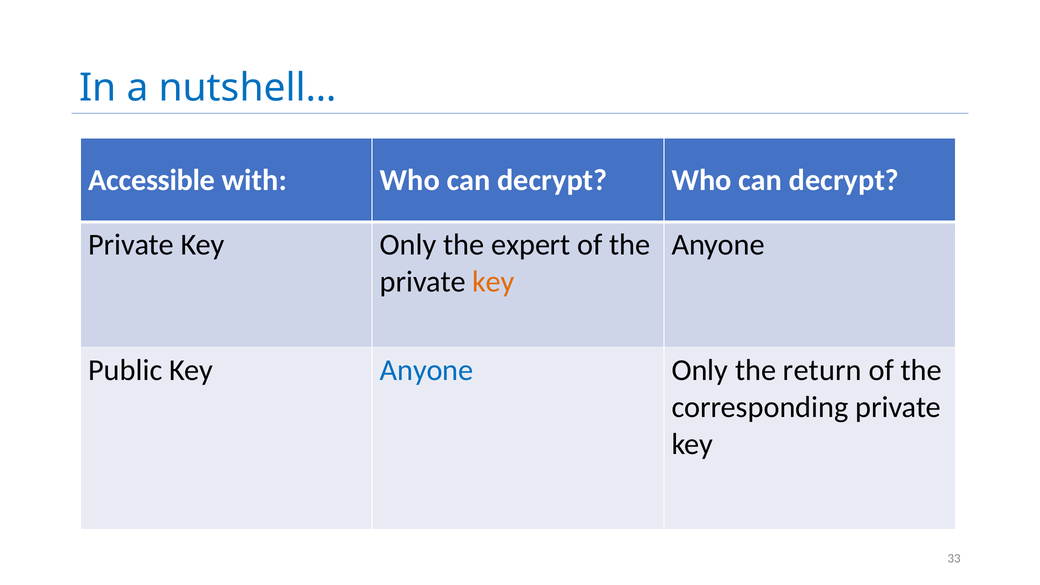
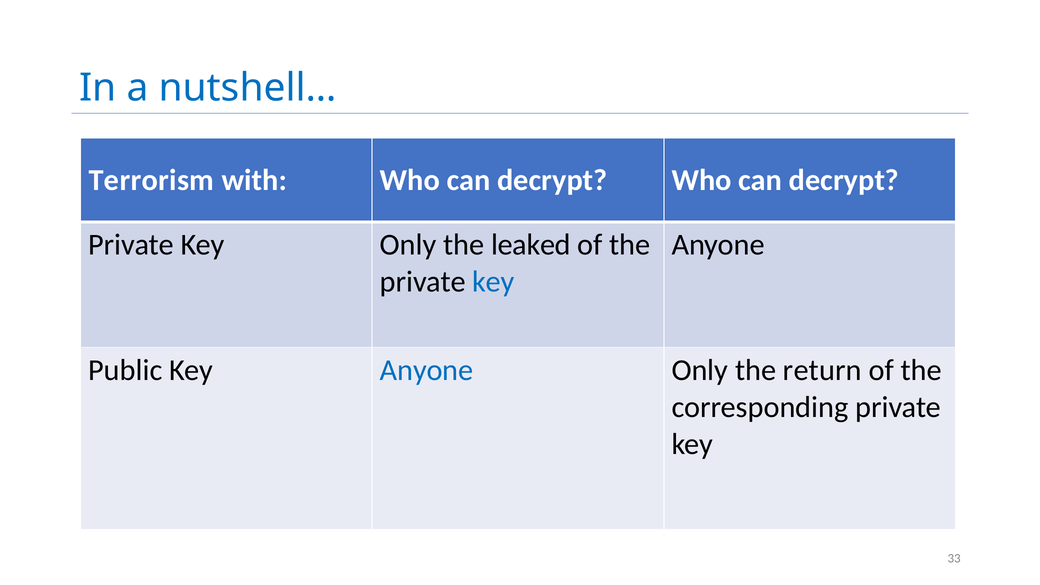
Accessible: Accessible -> Terrorism (151, 180)
expert: expert -> leaked (531, 245)
key colour: orange -> blue (493, 282)
